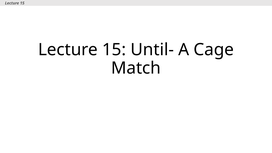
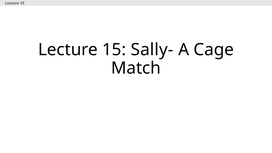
Until-: Until- -> Sally- (152, 50)
